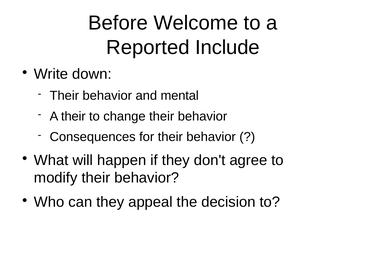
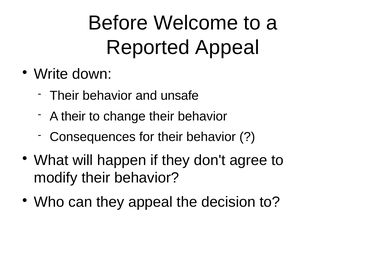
Reported Include: Include -> Appeal (227, 47)
mental: mental -> unsafe (180, 96)
